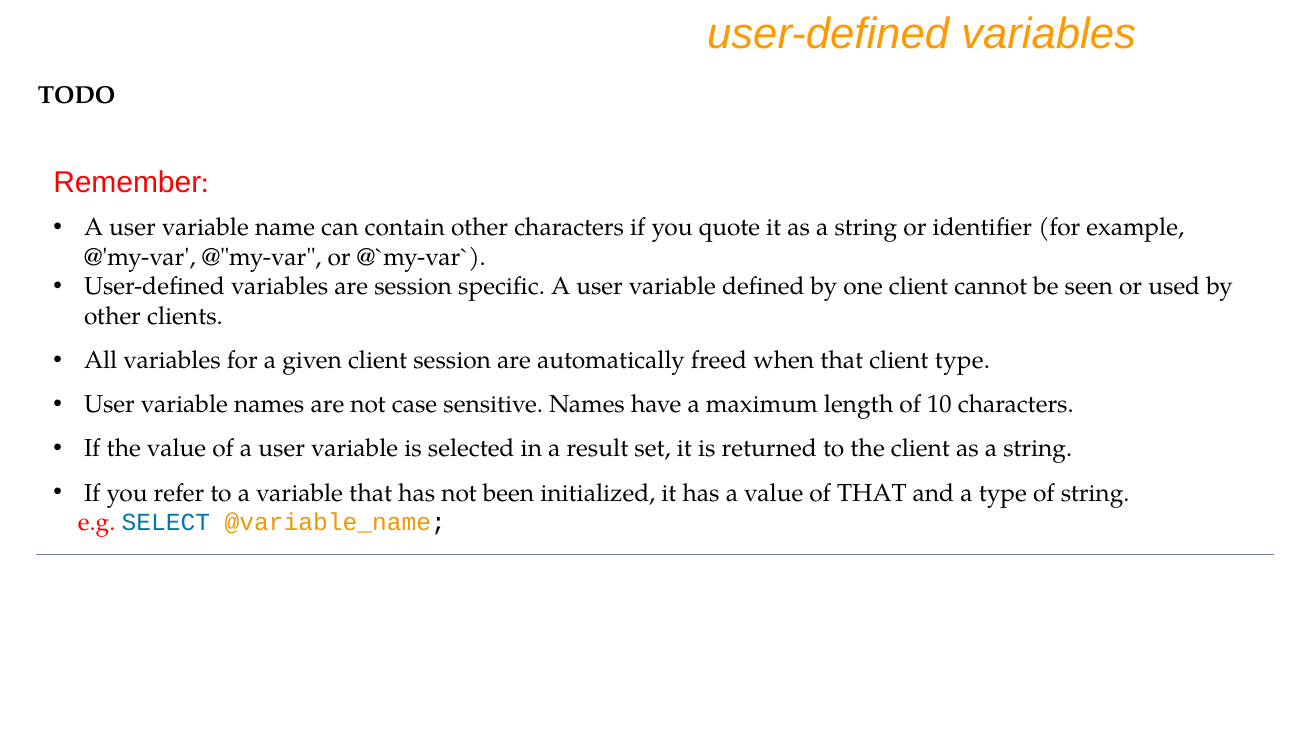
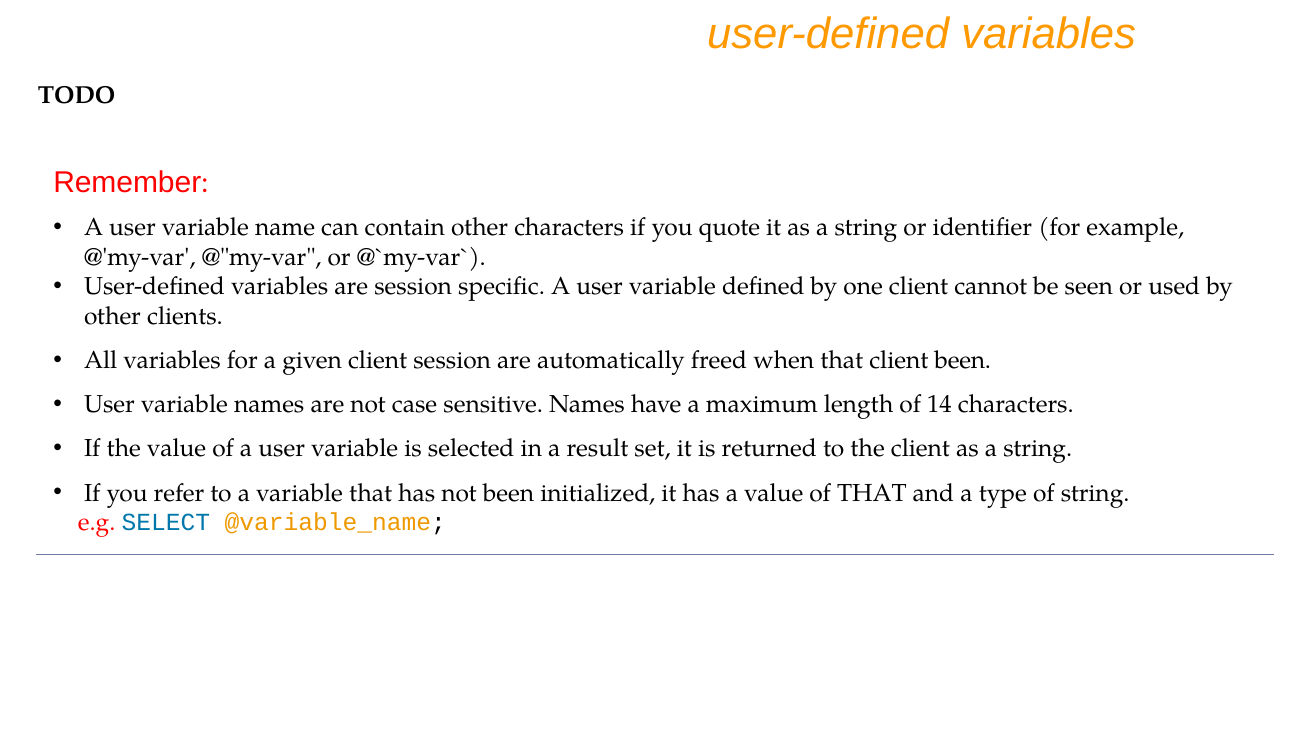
client type: type -> been (963, 360)
10: 10 -> 14 (939, 405)
